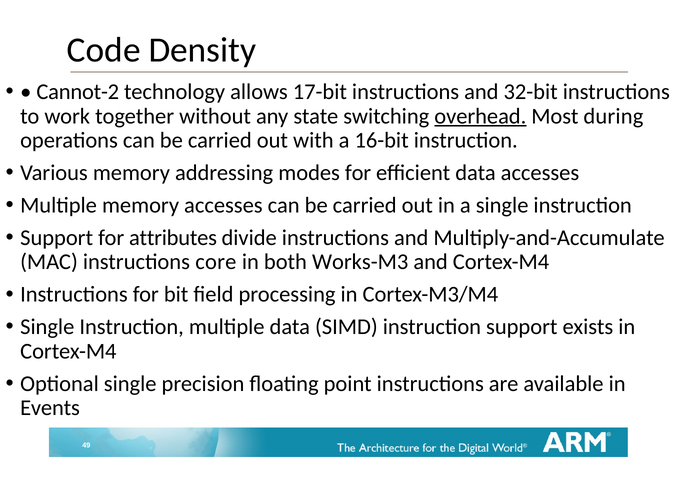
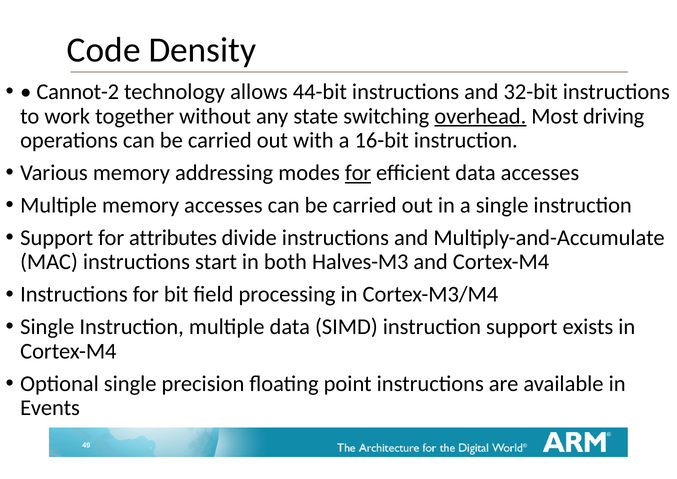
17-bit: 17-bit -> 44-bit (320, 92)
during: during -> driving (614, 116)
for underline: none -> present (358, 173)
core: core -> start (216, 262)
Works-M3: Works-M3 -> Halves-M3 (360, 262)
